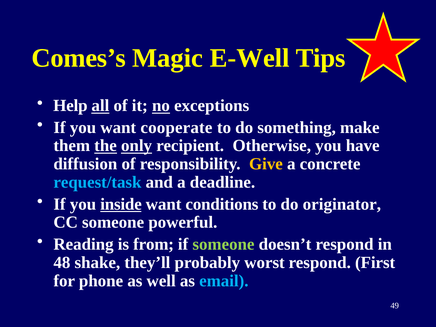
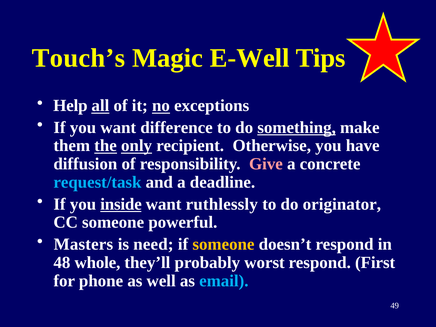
Comes’s: Comes’s -> Touch’s (78, 58)
cooperate: cooperate -> difference (177, 127)
something underline: none -> present (297, 127)
Give colour: yellow -> pink (266, 164)
conditions: conditions -> ruthlessly (222, 204)
Reading: Reading -> Masters (83, 244)
from: from -> need (153, 244)
someone colour: light green -> yellow (223, 244)
shake: shake -> whole (97, 262)
